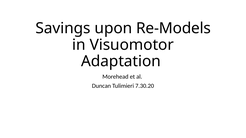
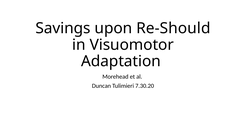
Re-Models: Re-Models -> Re-Should (173, 28)
